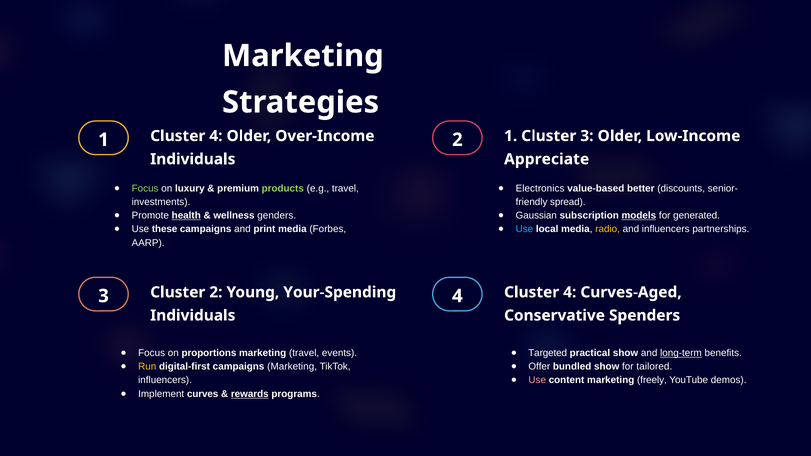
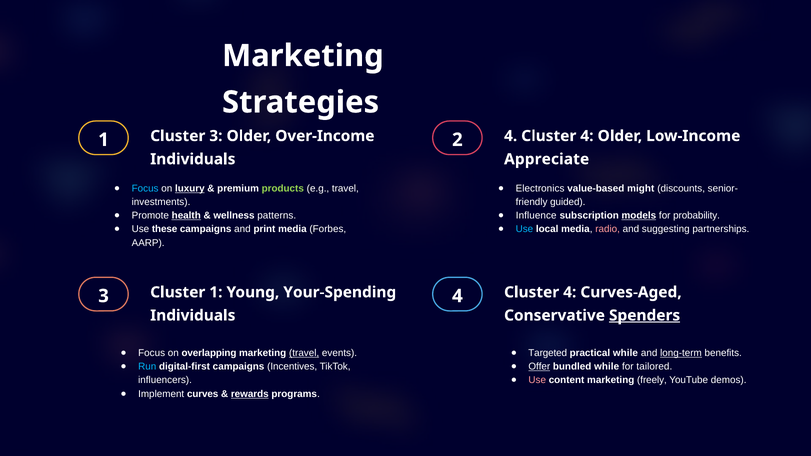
1 Cluster 4: 4 -> 3 (216, 136)
2 1: 1 -> 4 (511, 136)
3: 3 -> 4 (587, 136)
Focus colour: light green -> light blue (145, 189)
luxury underline: none -> present (190, 189)
better: better -> might (641, 189)
spread: spread -> guided (568, 202)
genders: genders -> patterns (277, 216)
Gaussian: Gaussian -> Influence (536, 216)
generated: generated -> probability (697, 216)
radio colour: yellow -> pink (608, 229)
and influencers: influencers -> suggesting (666, 229)
Cluster 2: 2 -> 1 (216, 292)
Spenders underline: none -> present (645, 316)
proportions: proportions -> overlapping (209, 353)
travel underline: none -> present (304, 353)
practical show: show -> while (625, 353)
Run colour: yellow -> light blue (147, 367)
campaigns Marketing: Marketing -> Incentives (292, 367)
Offer underline: none -> present (539, 367)
bundled show: show -> while (607, 367)
